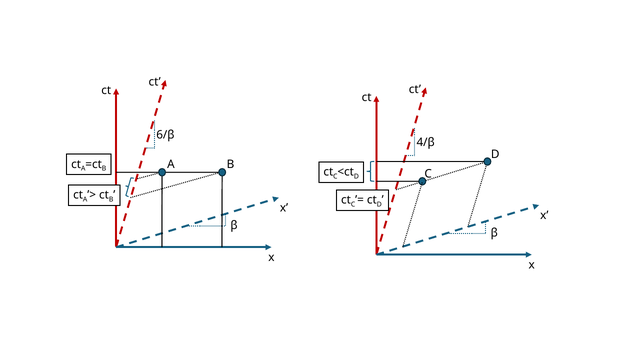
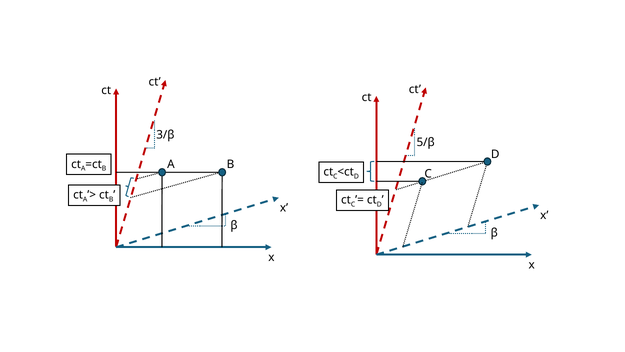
6/β: 6/β -> 3/β (165, 135)
4/β: 4/β -> 5/β (426, 142)
